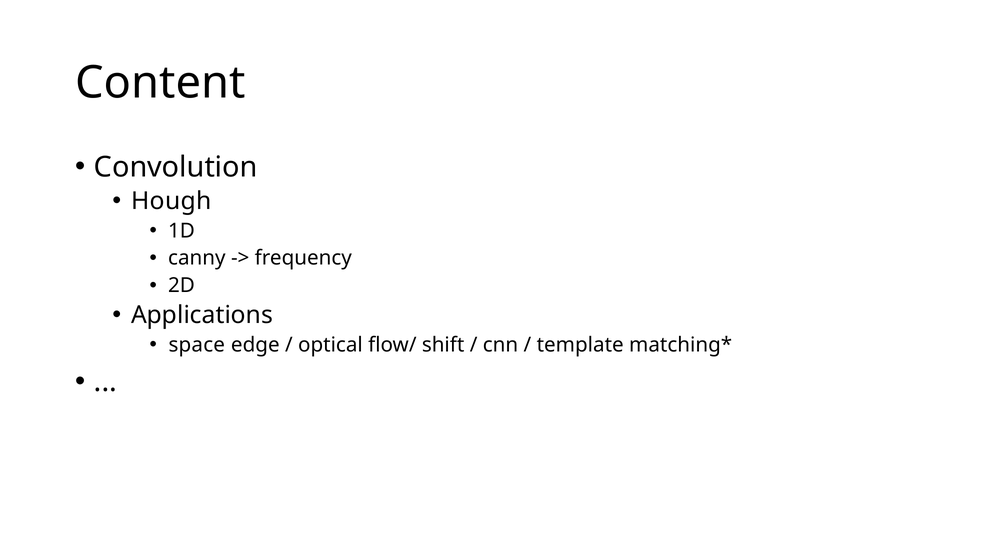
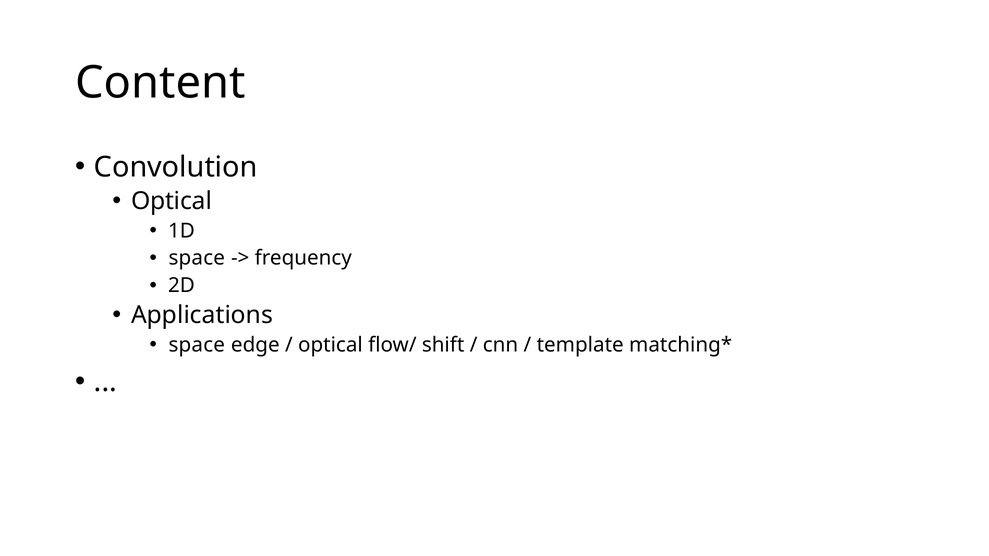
Hough: Hough -> Optical (171, 201)
canny: canny -> space (197, 258)
